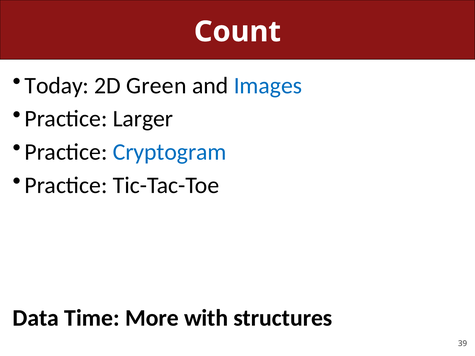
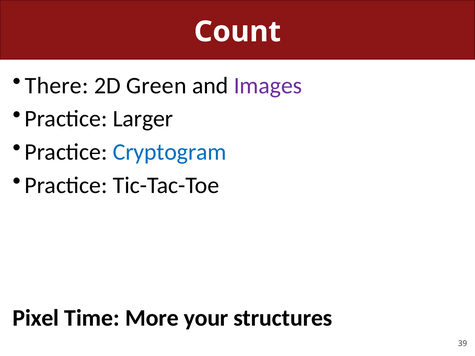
Today: Today -> There (57, 86)
Images colour: blue -> purple (268, 86)
Data: Data -> Pixel (36, 318)
with: with -> your (206, 318)
